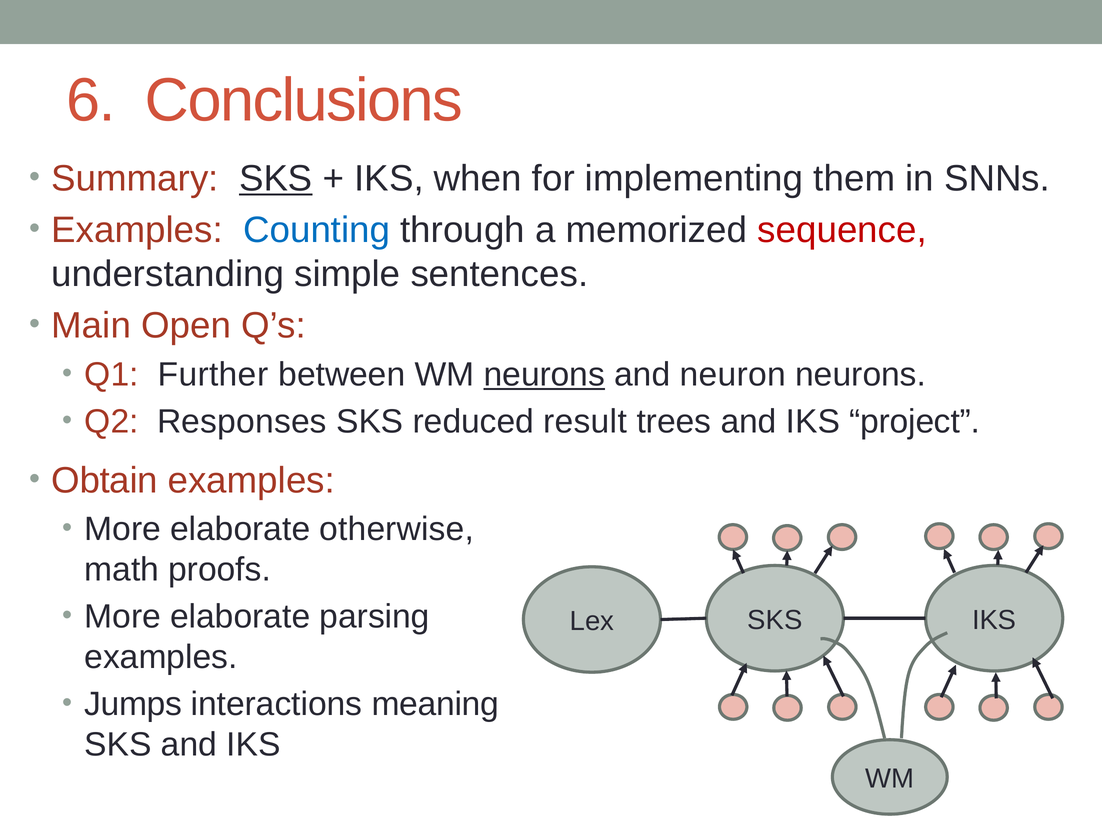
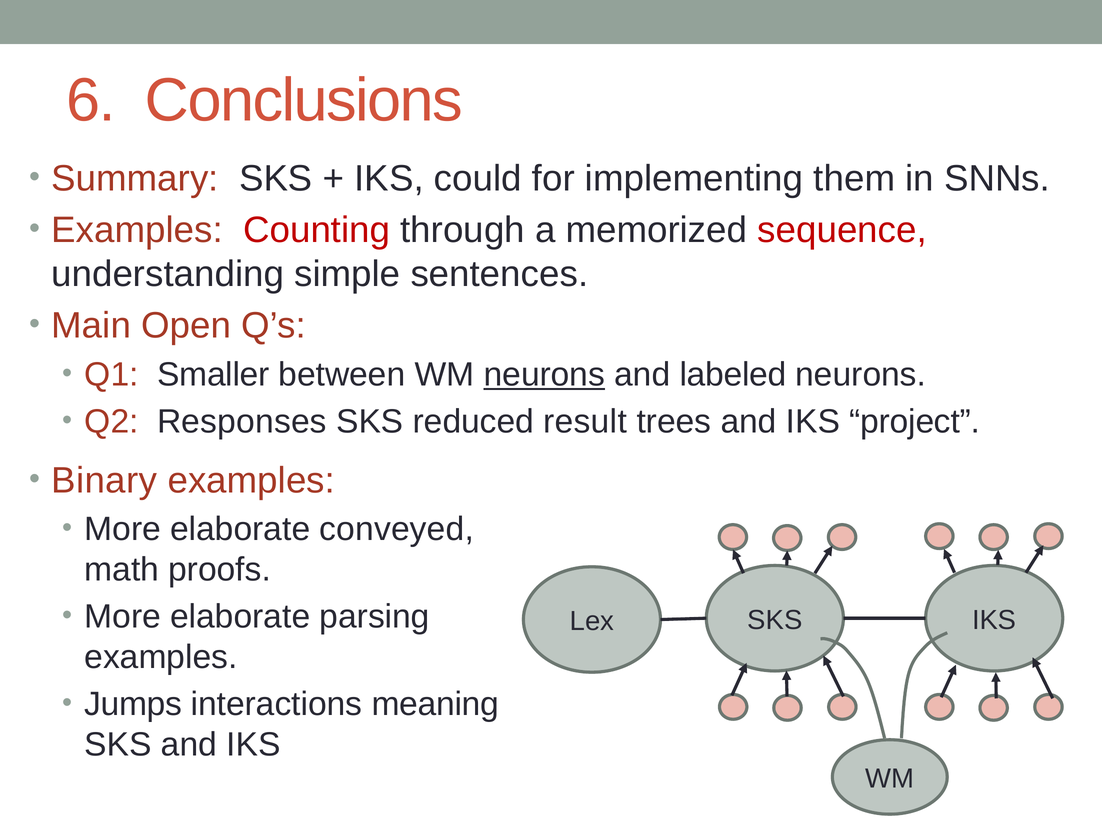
SKS underline: present -> none (276, 179)
when: when -> could (478, 179)
Counting colour: blue -> red (317, 230)
Further: Further -> Smaller (213, 374)
neuron: neuron -> labeled (733, 374)
Obtain: Obtain -> Binary (104, 480)
otherwise: otherwise -> conveyed (397, 529)
